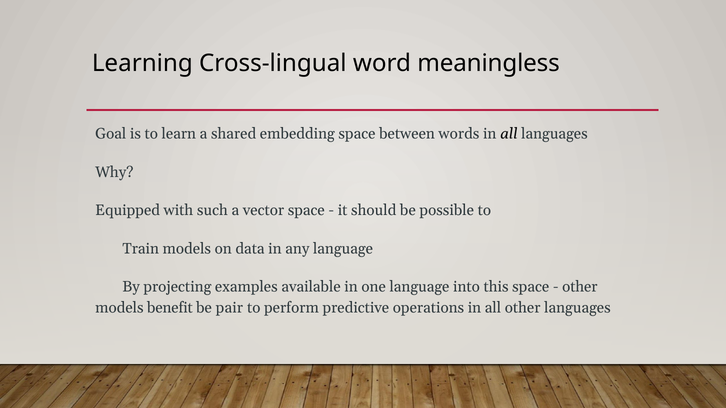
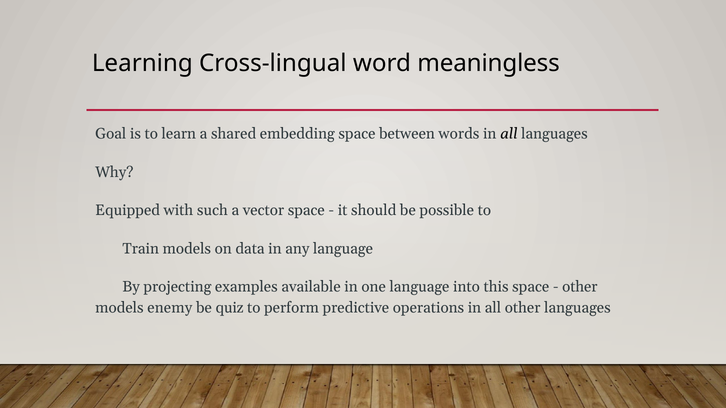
benefit: benefit -> enemy (170, 308)
pair: pair -> quiz (230, 308)
